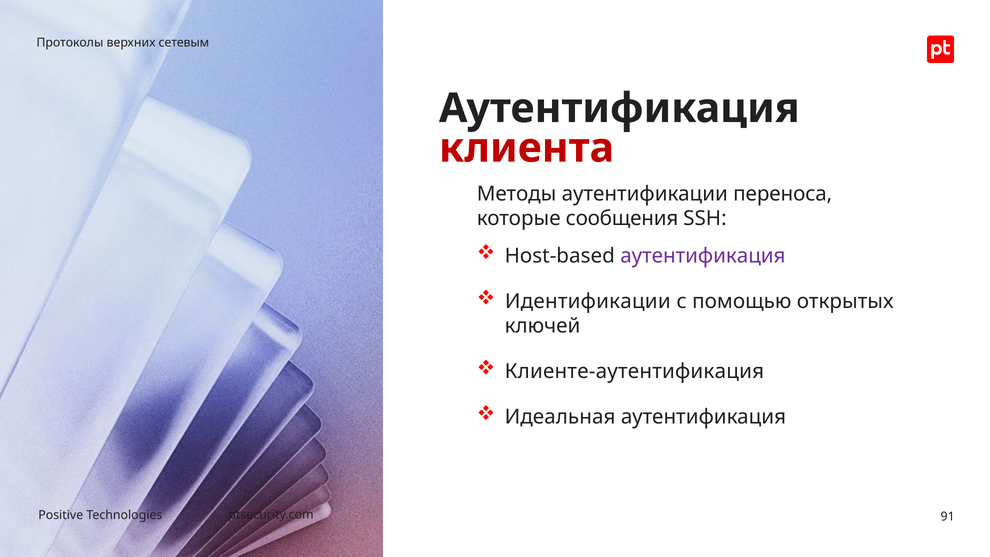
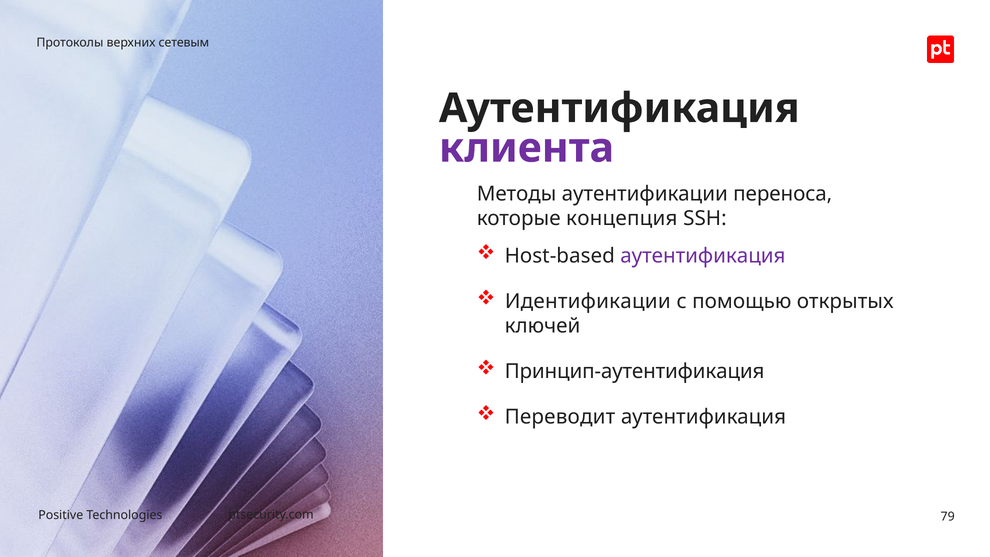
клиента colour: red -> purple (527, 148)
сообщения: сообщения -> концепция (622, 219)
Клиенте-аутентификация: Клиенте-аутентификация -> Принцип-аутентификация (635, 371)
Идеальная: Идеальная -> Переводит (560, 417)
91: 91 -> 79 (948, 517)
